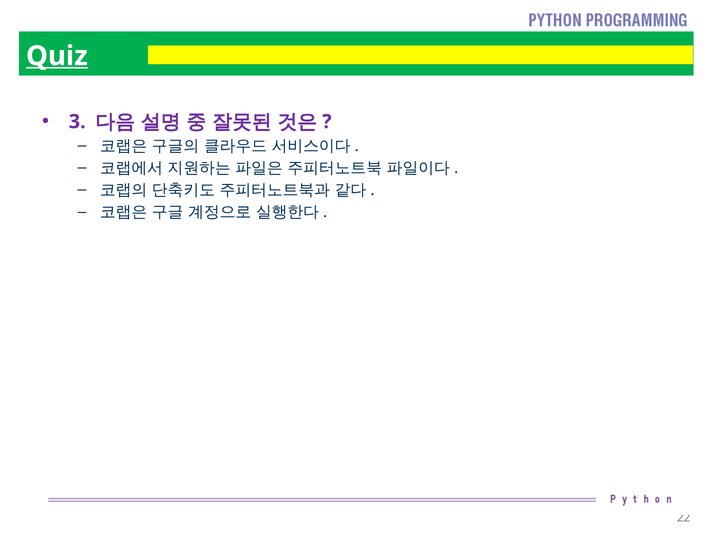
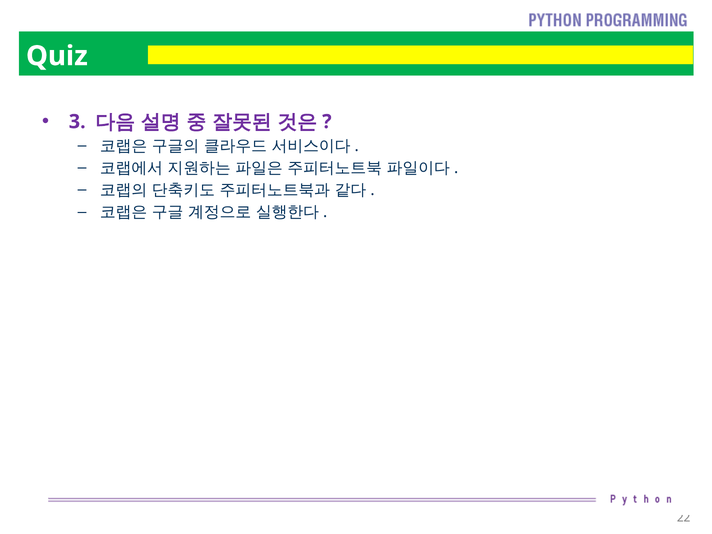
Quiz underline: present -> none (57, 56)
